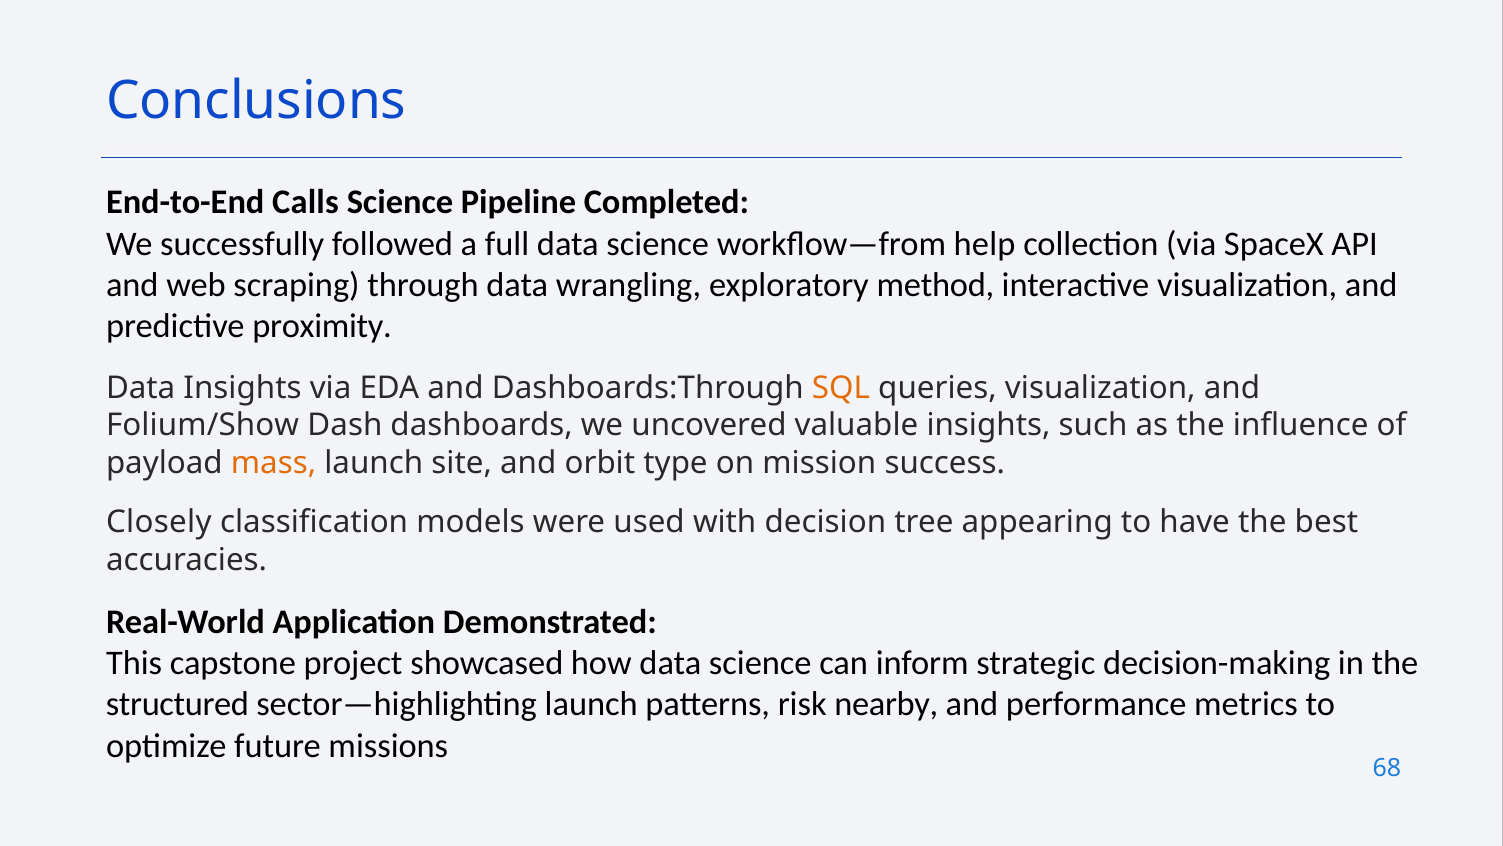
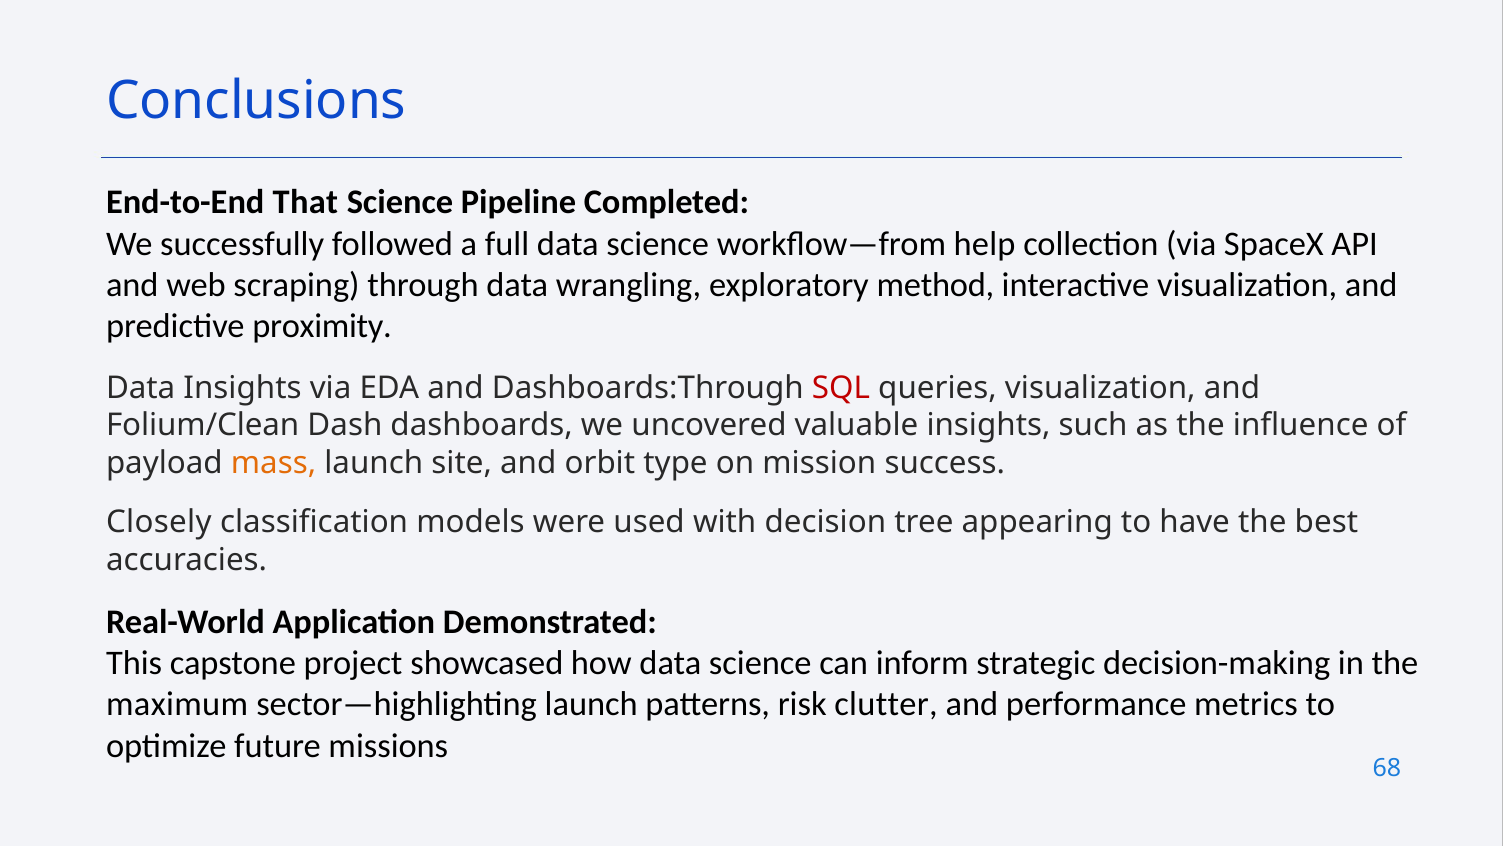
Calls: Calls -> That (305, 202)
SQL colour: orange -> red (841, 388)
Folium/Show: Folium/Show -> Folium/Clean (203, 425)
structured: structured -> maximum (177, 704)
nearby: nearby -> clutter (886, 704)
